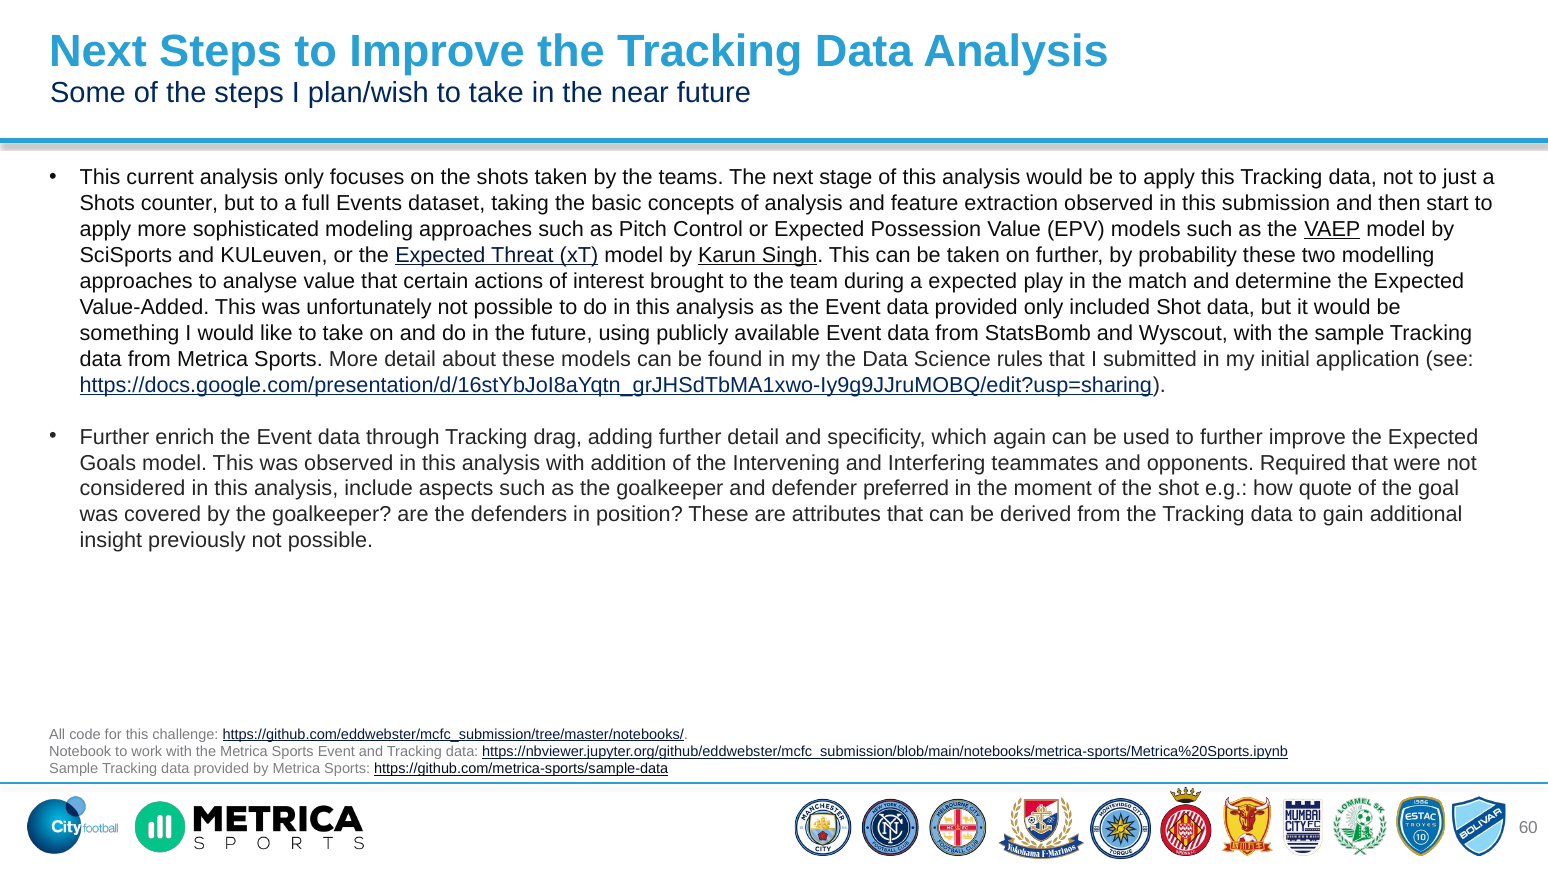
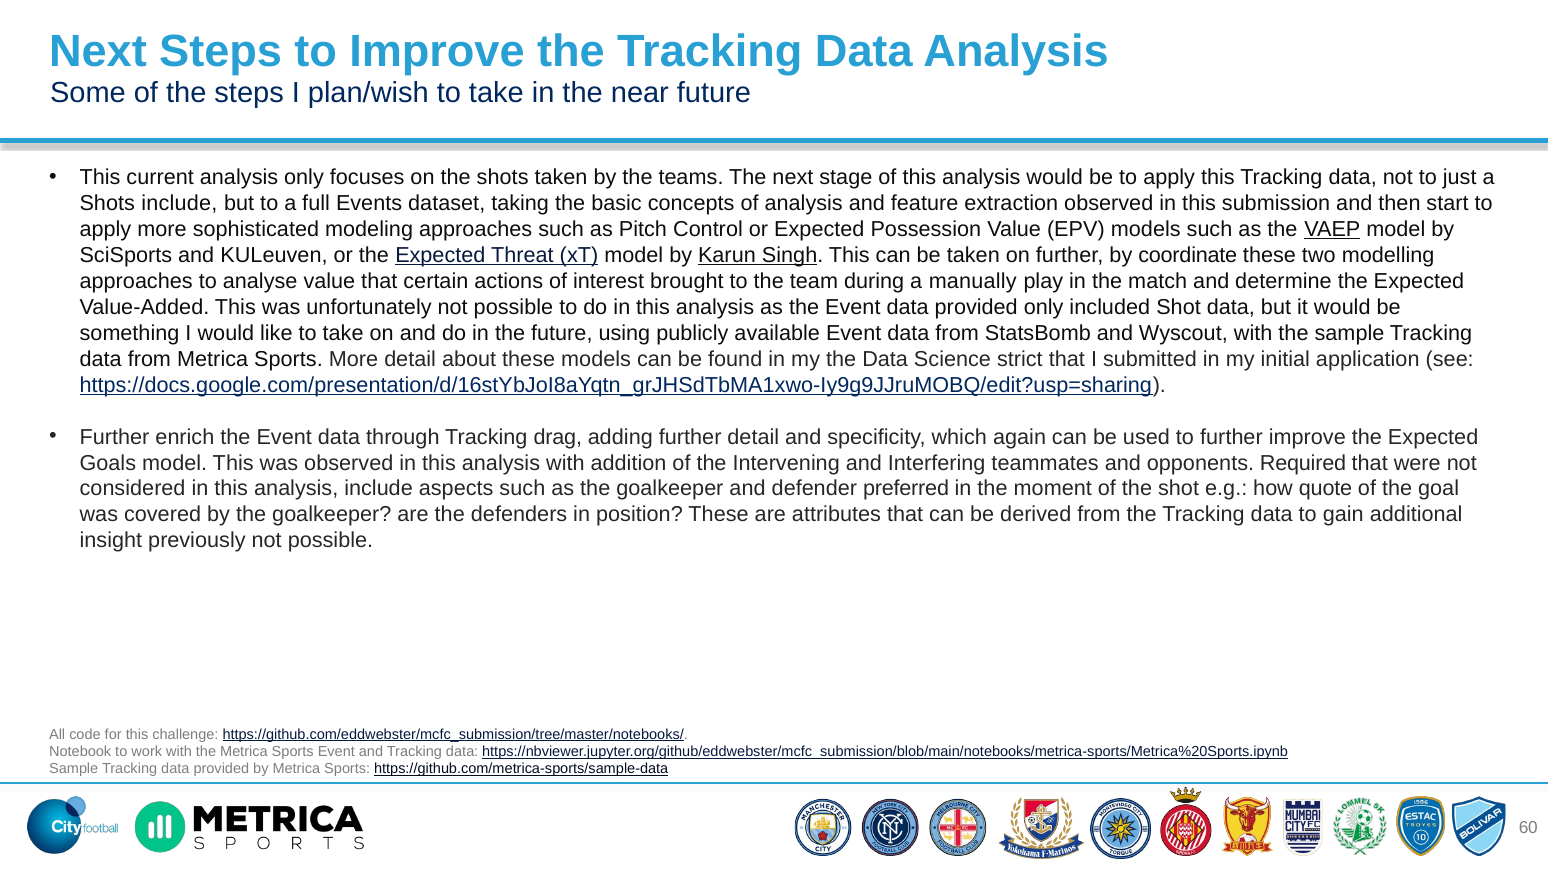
Shots counter: counter -> include (179, 203)
probability: probability -> coordinate (1188, 255)
a expected: expected -> manually (973, 281)
rules: rules -> strict (1020, 359)
